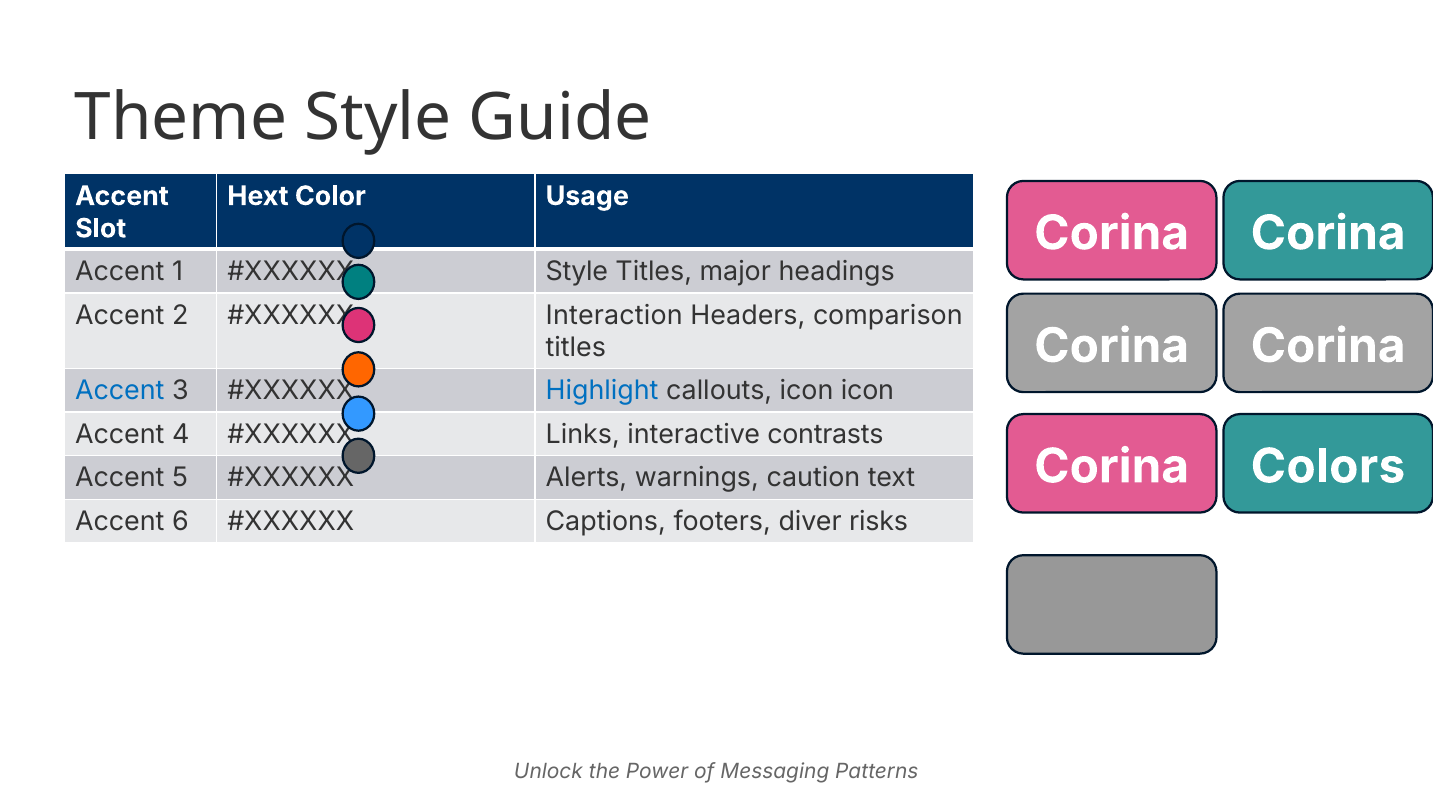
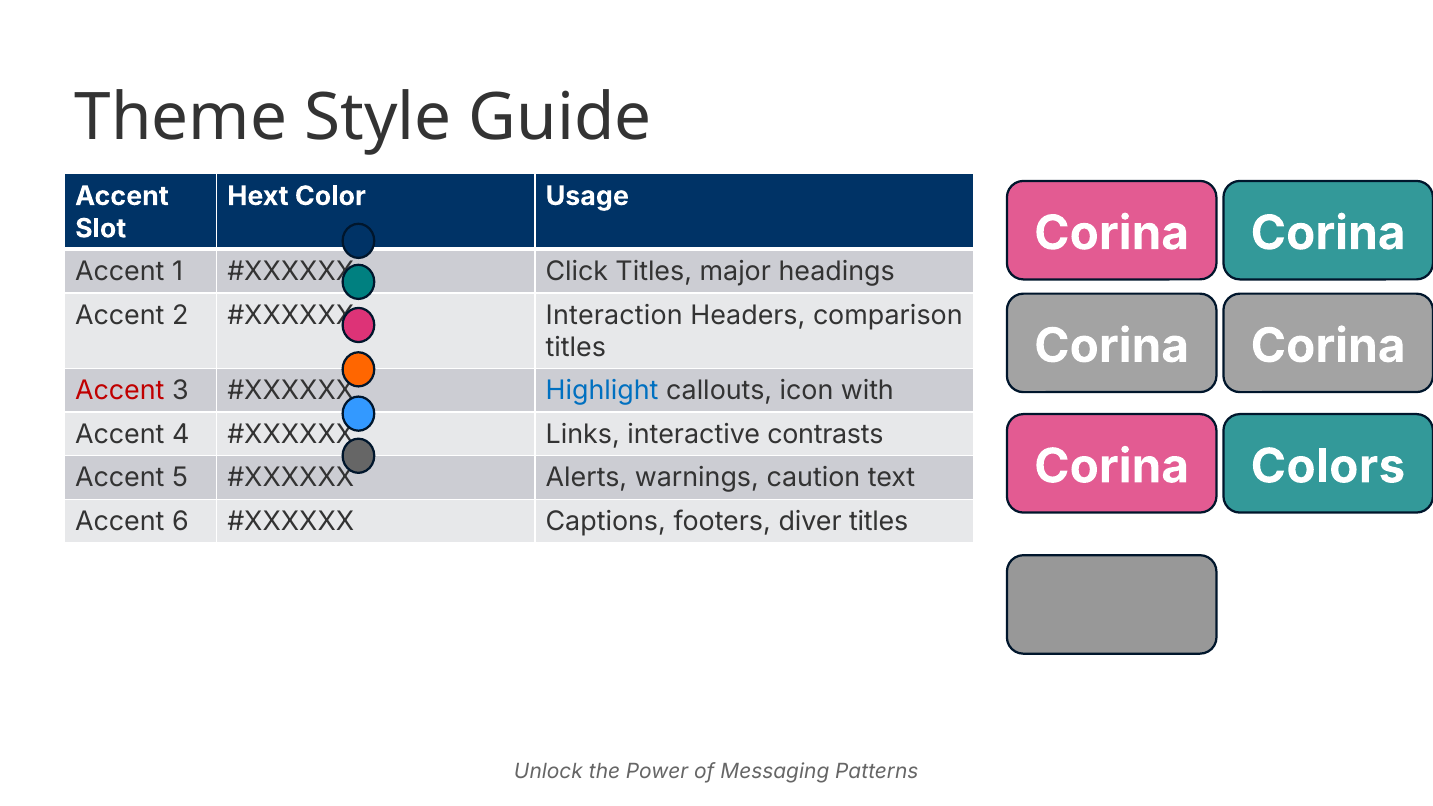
Style: Style -> Click (577, 272)
Accent colour: blue -> red (120, 391)
icon icon: icon -> with (867, 391)
diver risks: risks -> titles (879, 522)
